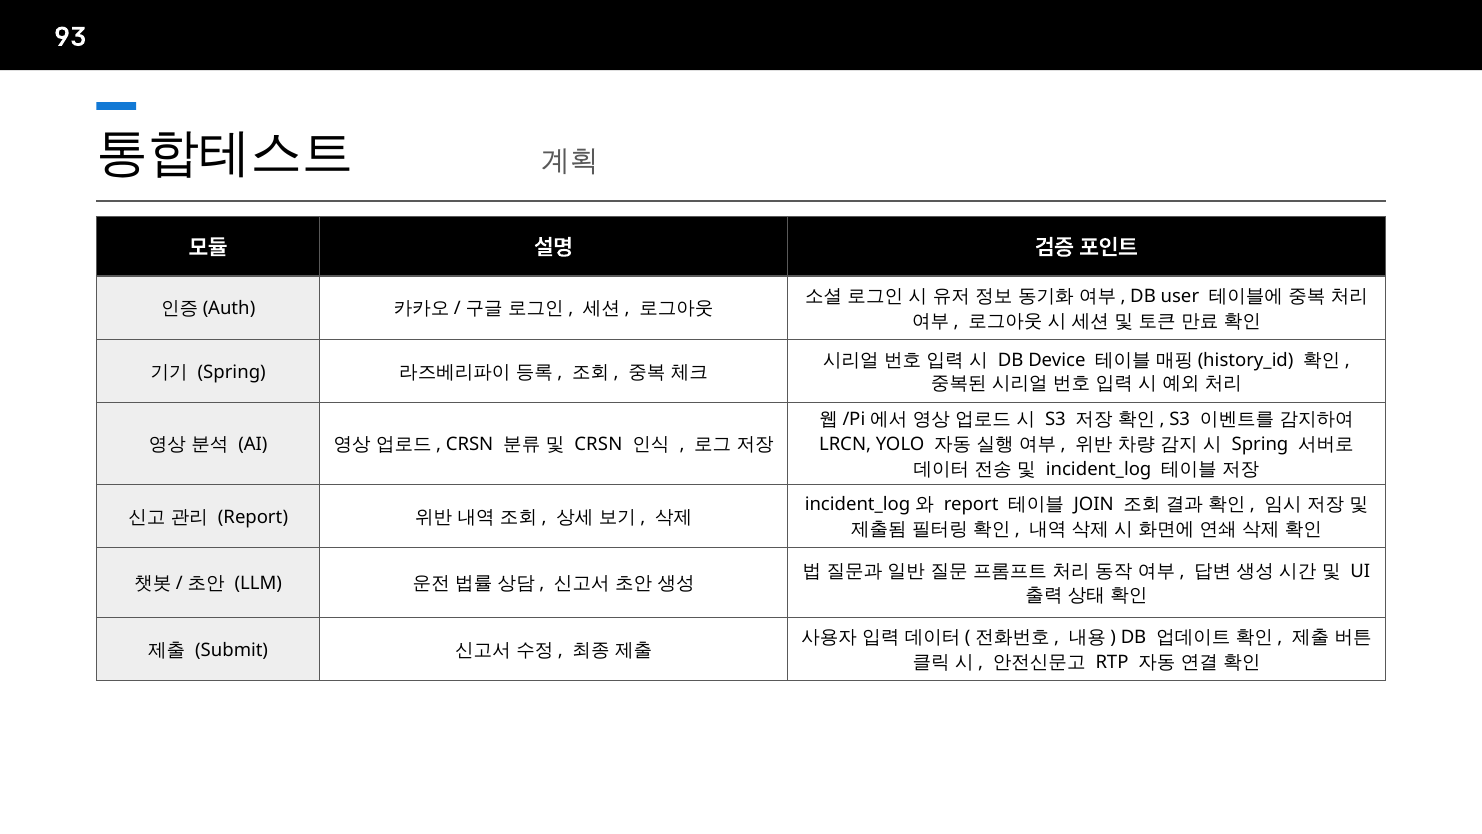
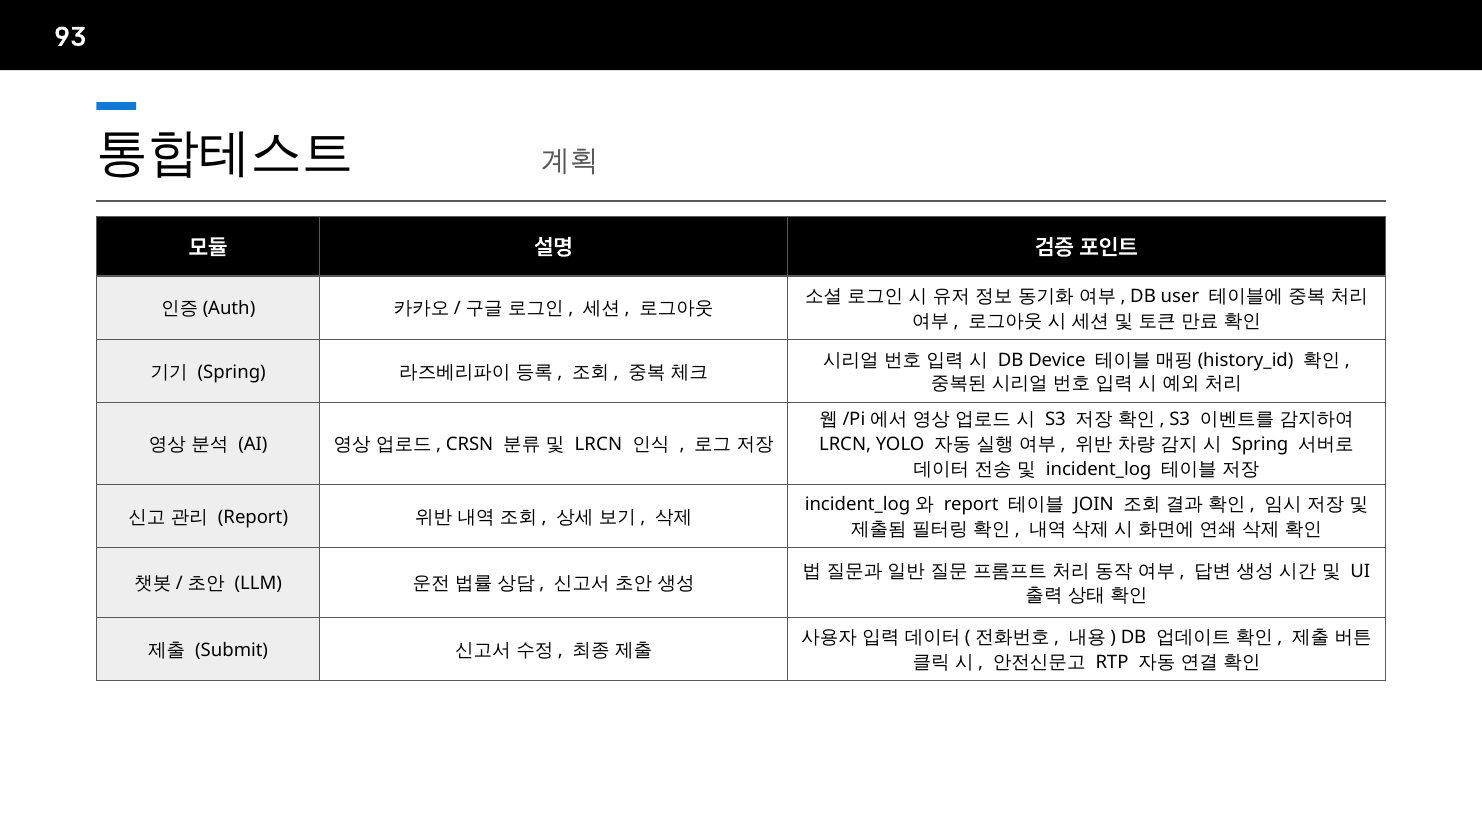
CRSN: CRSN -> LRCN (598, 444)
